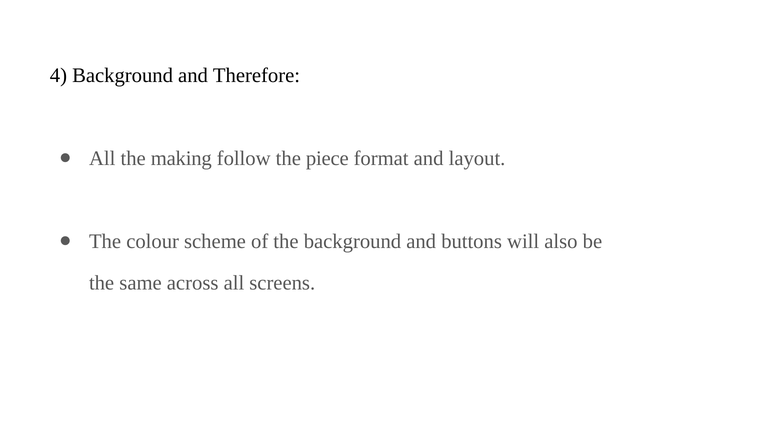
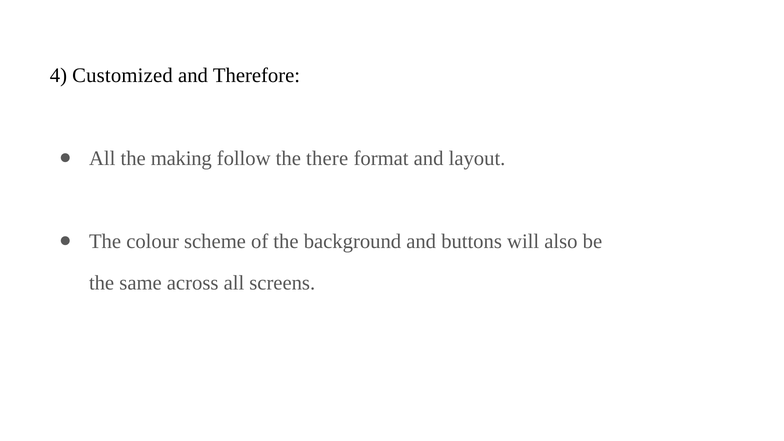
4 Background: Background -> Customized (122, 75)
piece: piece -> there (327, 158)
